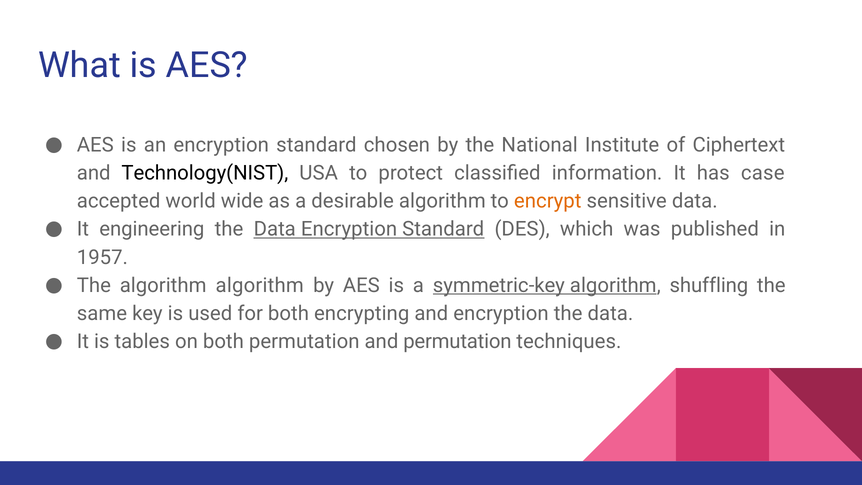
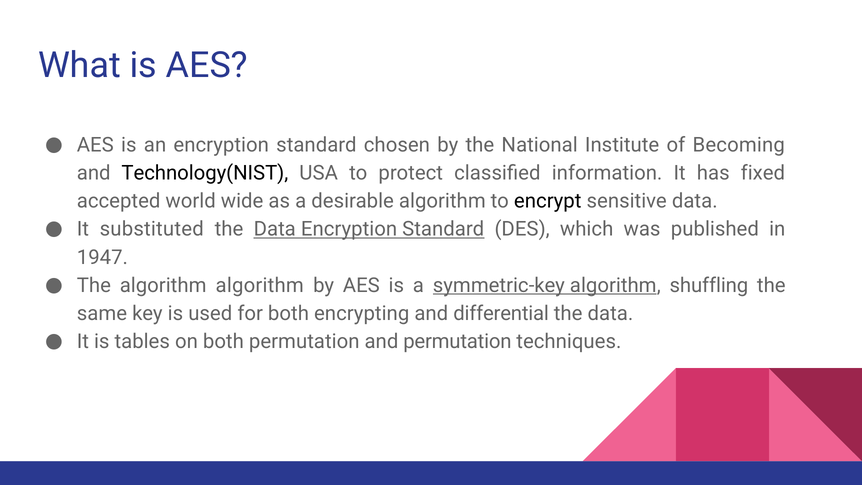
Ciphertext: Ciphertext -> Becoming (739, 145)
case: case -> fixed (763, 173)
encrypt colour: orange -> black (548, 201)
engineering: engineering -> substituted (152, 229)
1957: 1957 -> 1947 (102, 257)
and encryption: encryption -> differential (501, 313)
